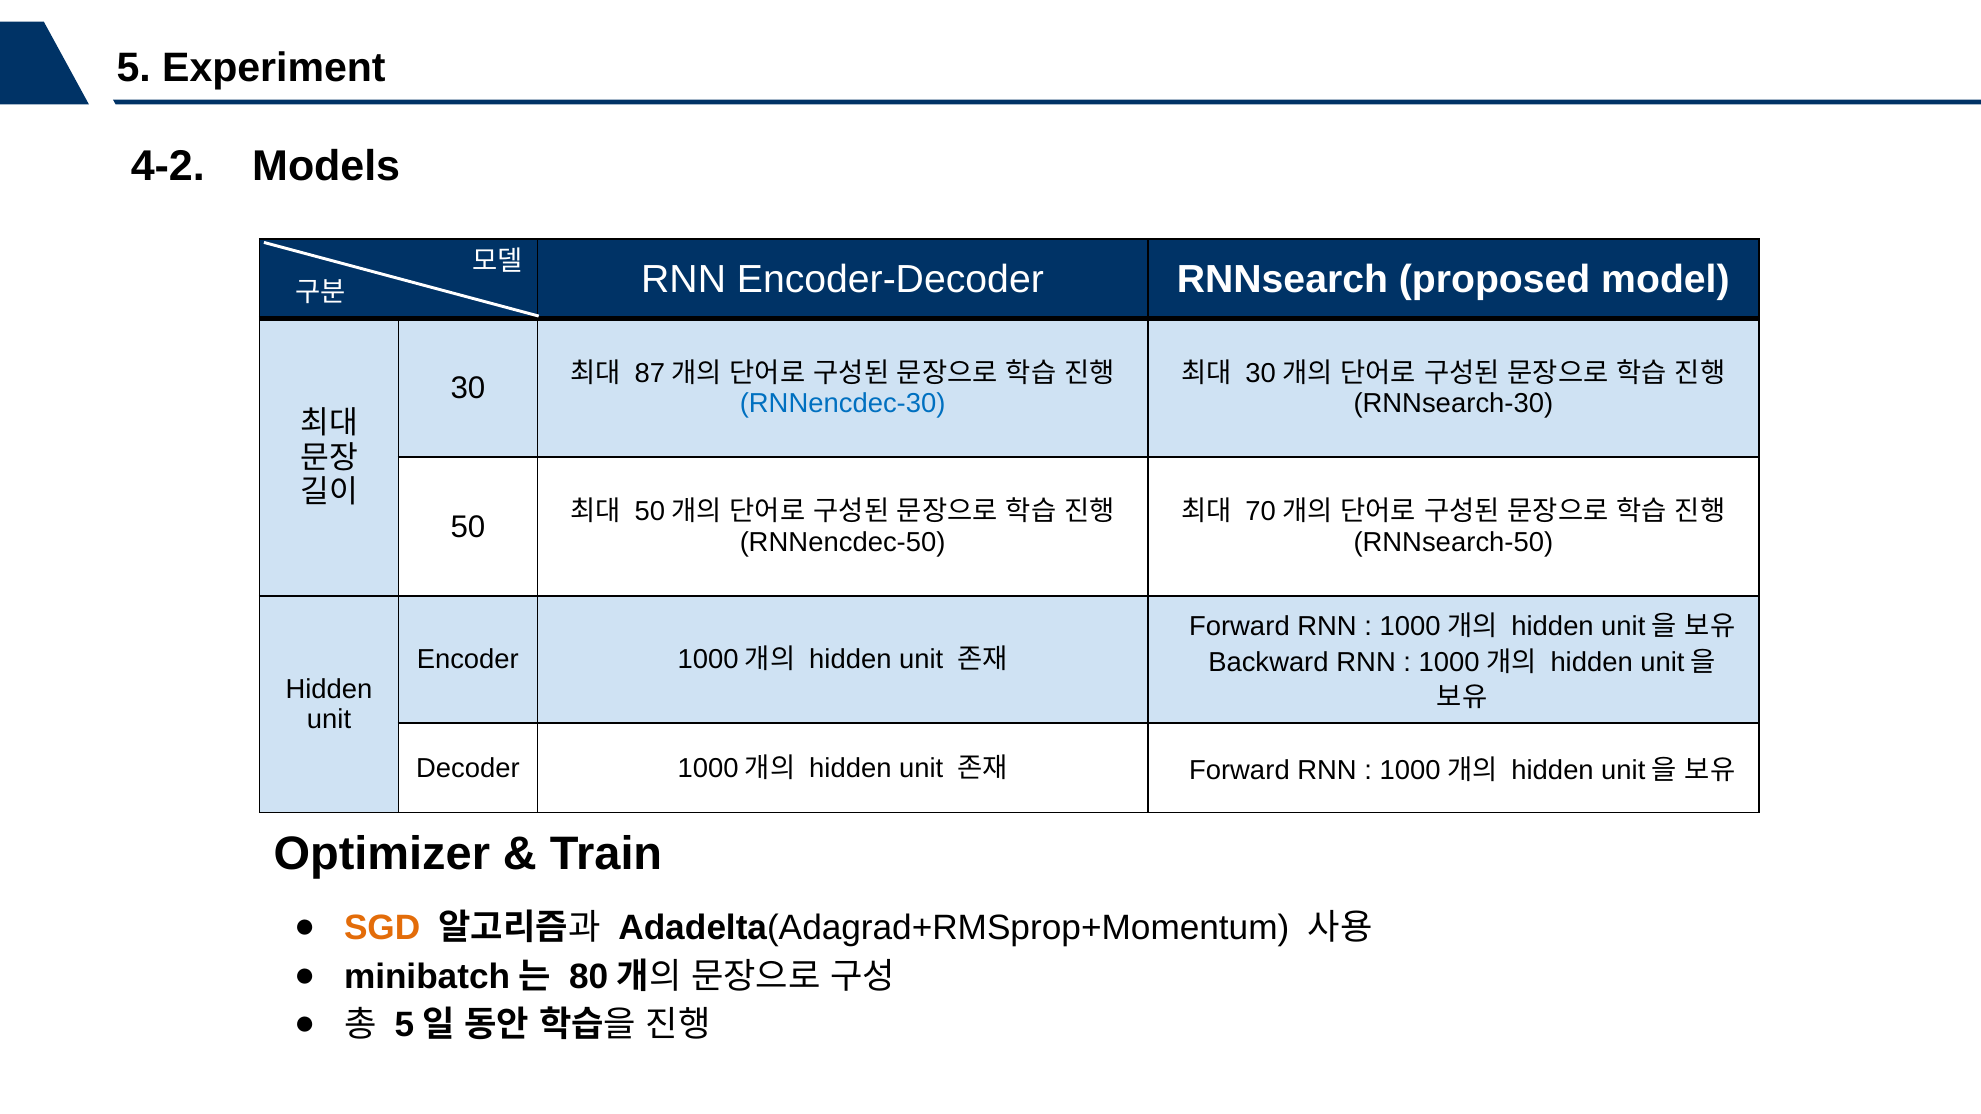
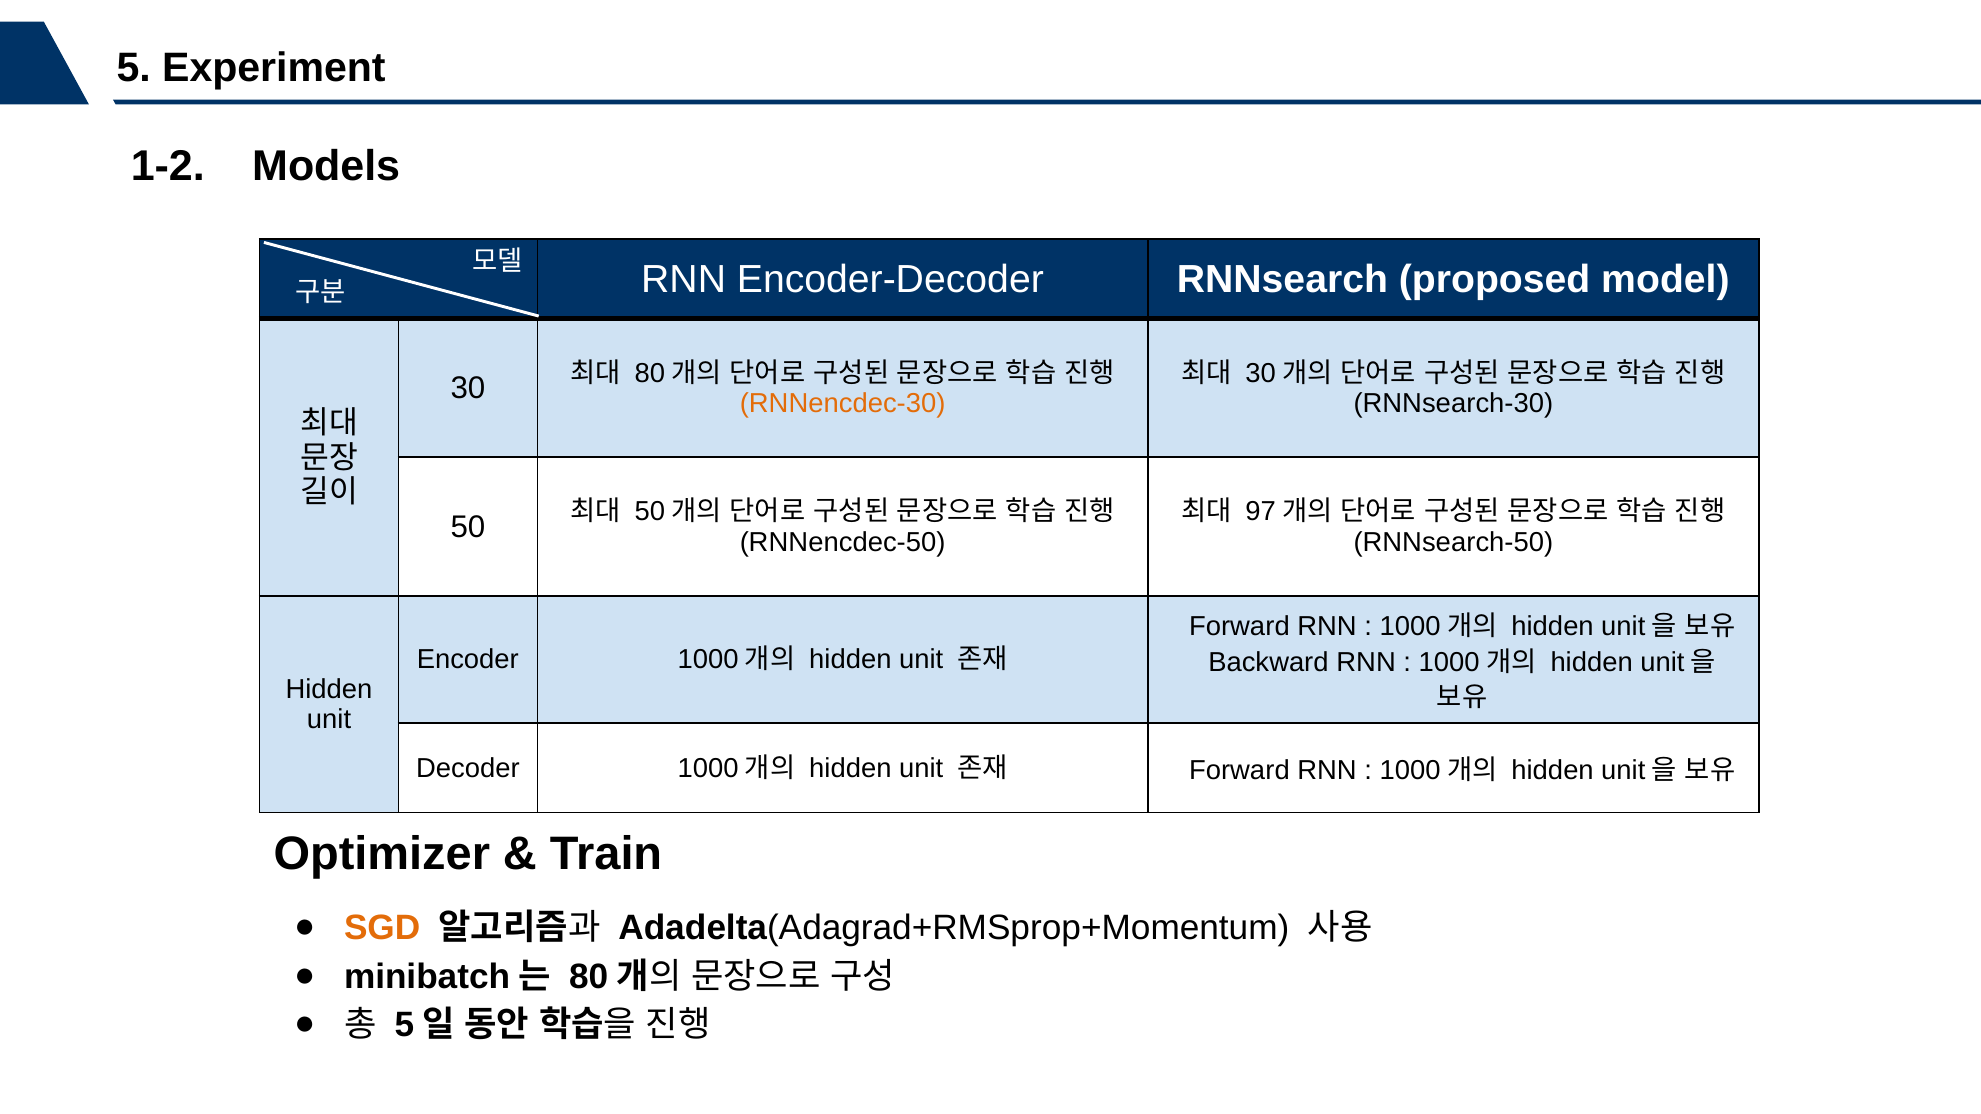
4-2: 4-2 -> 1-2 (168, 167)
87: 87 -> 80 (650, 373)
RNNencdec-30 colour: blue -> orange (843, 404)
70: 70 -> 97 (1261, 512)
